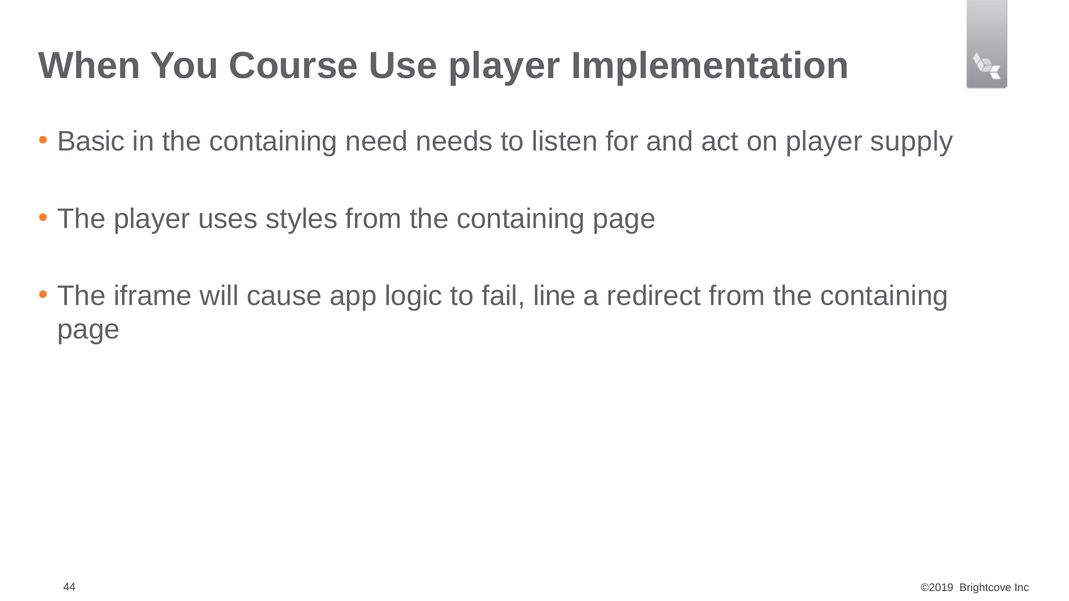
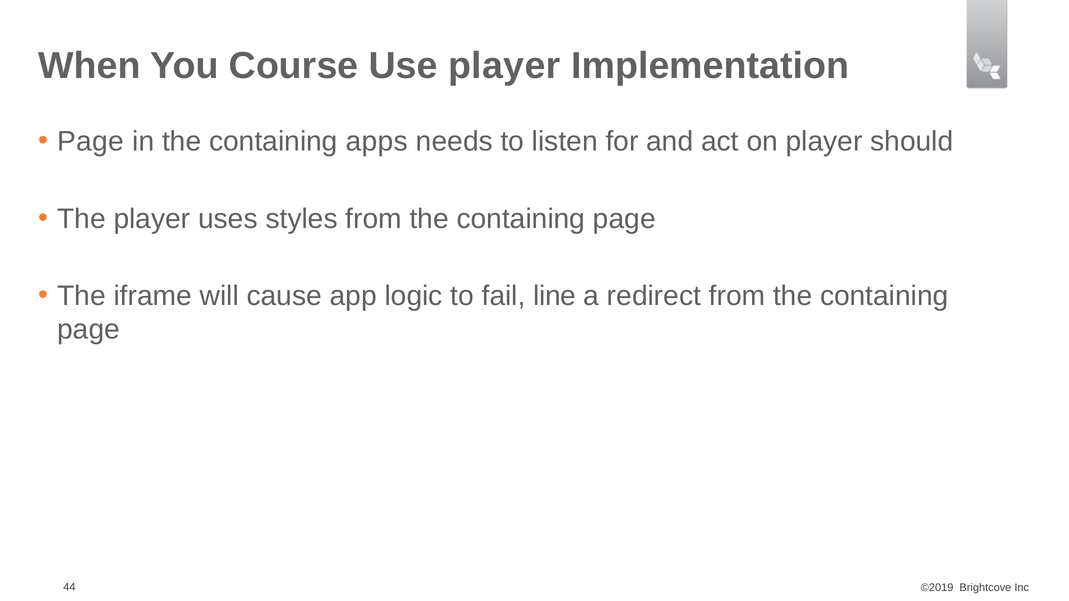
Basic: Basic -> Page (91, 142)
need: need -> apps (377, 142)
supply: supply -> should (912, 142)
